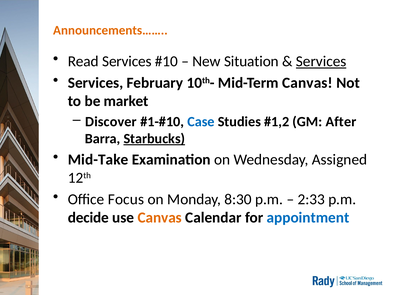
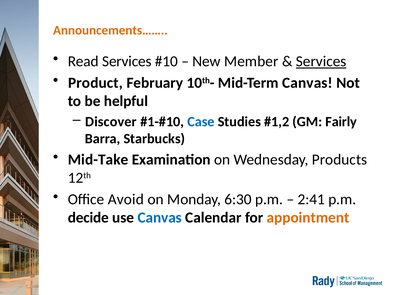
Situation: Situation -> Member (251, 61)
Services: Services -> Product (95, 83)
market: market -> helpful (126, 101)
After: After -> Fairly (341, 122)
Starbucks underline: present -> none (154, 139)
Assigned: Assigned -> Products (340, 159)
Focus: Focus -> Avoid (126, 199)
8:30: 8:30 -> 6:30 (238, 199)
2:33: 2:33 -> 2:41 (311, 199)
Canvas colour: orange -> blue (160, 217)
appointment colour: blue -> orange (308, 217)
